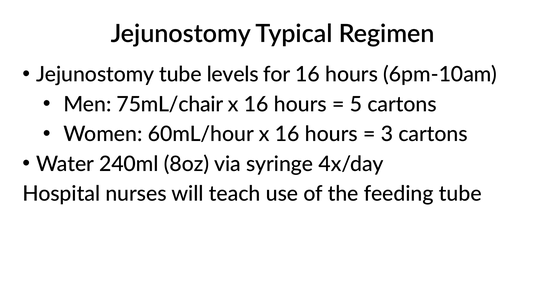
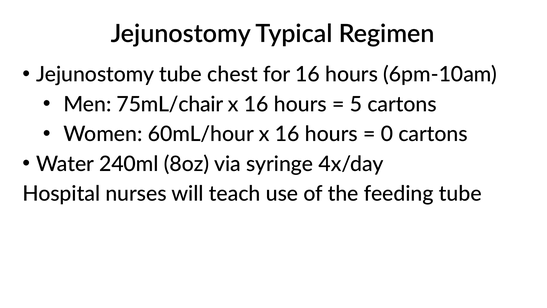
levels: levels -> chest (232, 74)
3: 3 -> 0 (387, 134)
